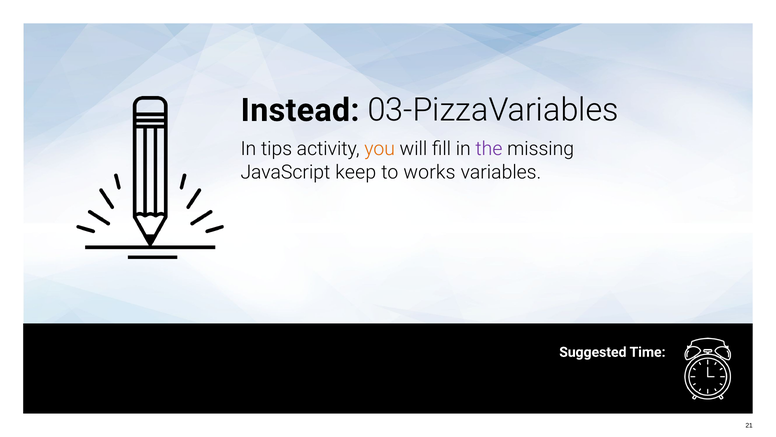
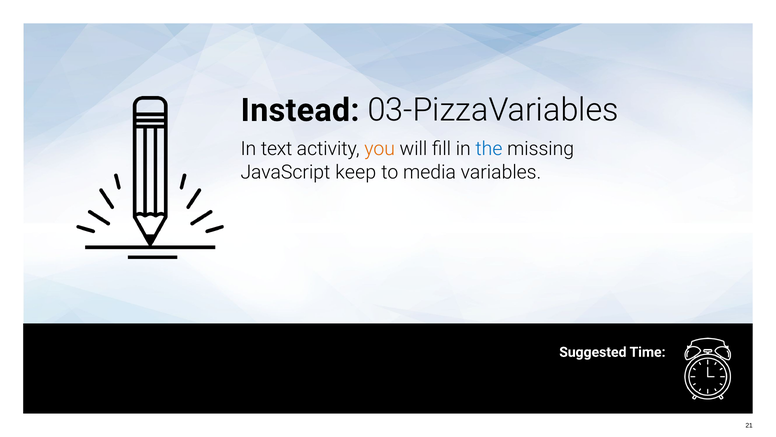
tips: tips -> text (277, 149)
the colour: purple -> blue (489, 149)
works: works -> media (430, 172)
